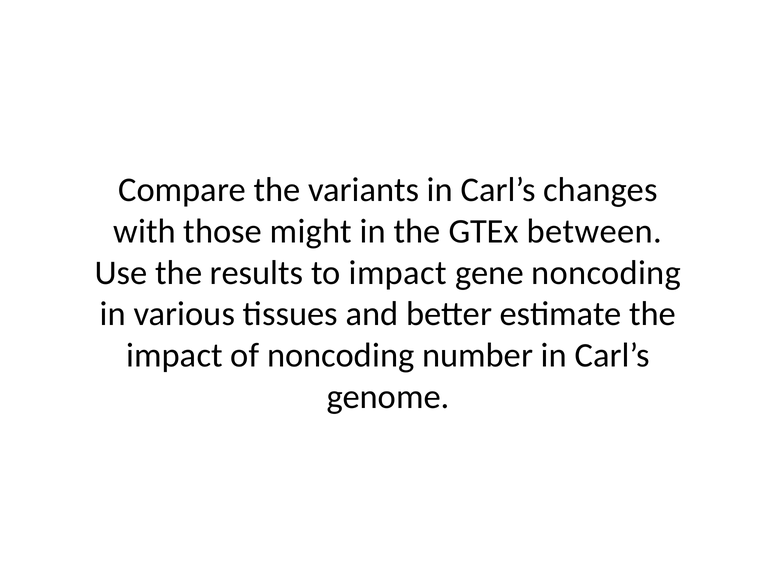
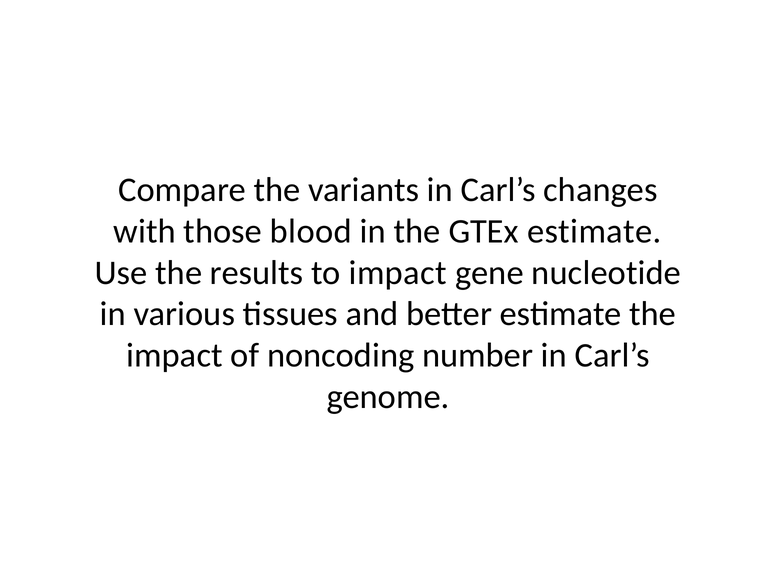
might: might -> blood (311, 231)
GTEx between: between -> estimate (594, 231)
gene noncoding: noncoding -> nucleotide (606, 273)
